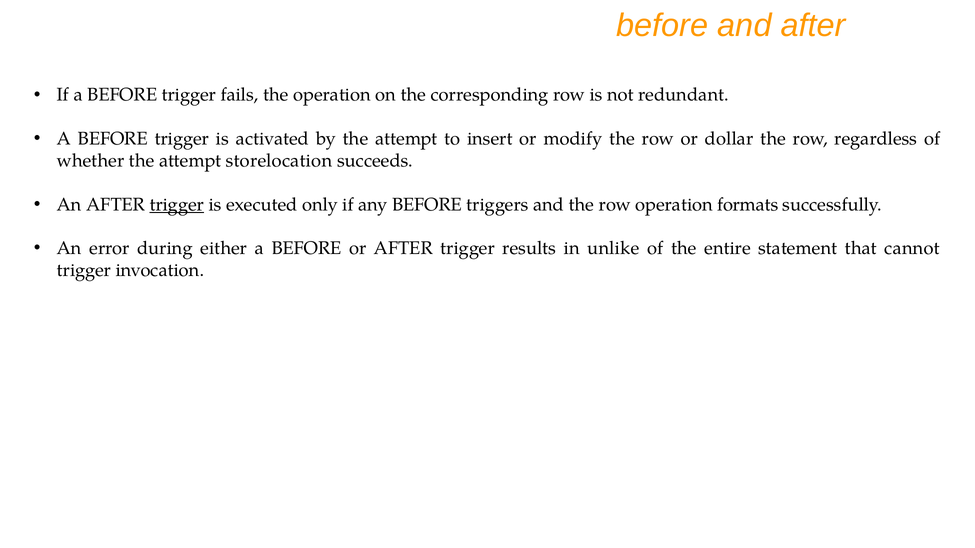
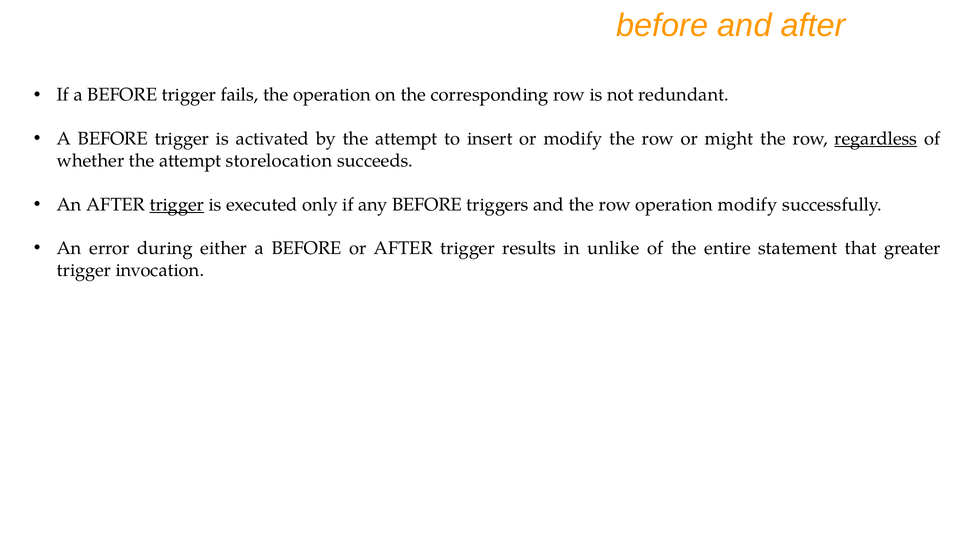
dollar: dollar -> might (729, 139)
regardless underline: none -> present (876, 139)
operation formats: formats -> modify (748, 205)
cannot: cannot -> greater (912, 249)
